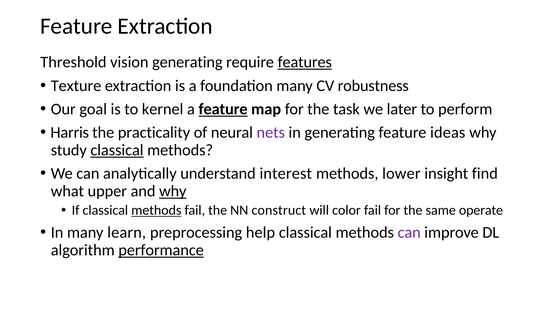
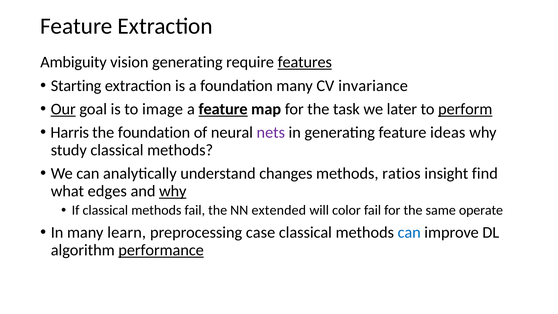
Threshold: Threshold -> Ambiguity (74, 62)
Texture: Texture -> Starting (76, 86)
robustness: robustness -> invariance (373, 86)
Our underline: none -> present (63, 109)
kernel: kernel -> image (163, 109)
perform underline: none -> present (465, 109)
the practicality: practicality -> foundation (154, 132)
classical underline: present -> none (117, 150)
interest: interest -> changes (286, 173)
lower: lower -> ratios (401, 173)
upper: upper -> edges (107, 191)
methods underline: present -> none (156, 210)
construct: construct -> extended (279, 210)
help: help -> case (261, 232)
can colour: purple -> blue (409, 232)
